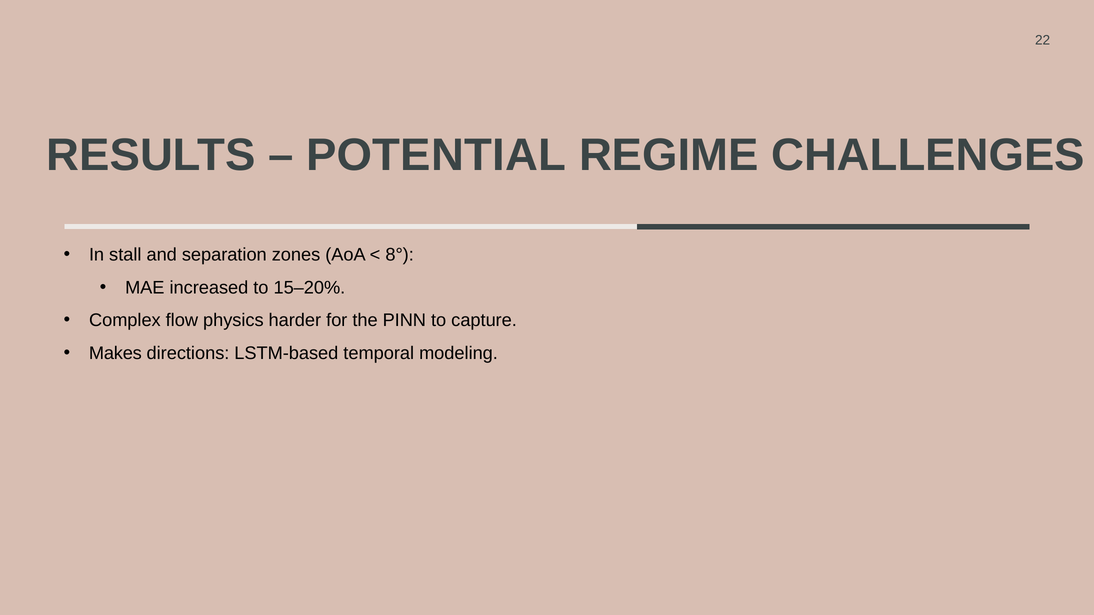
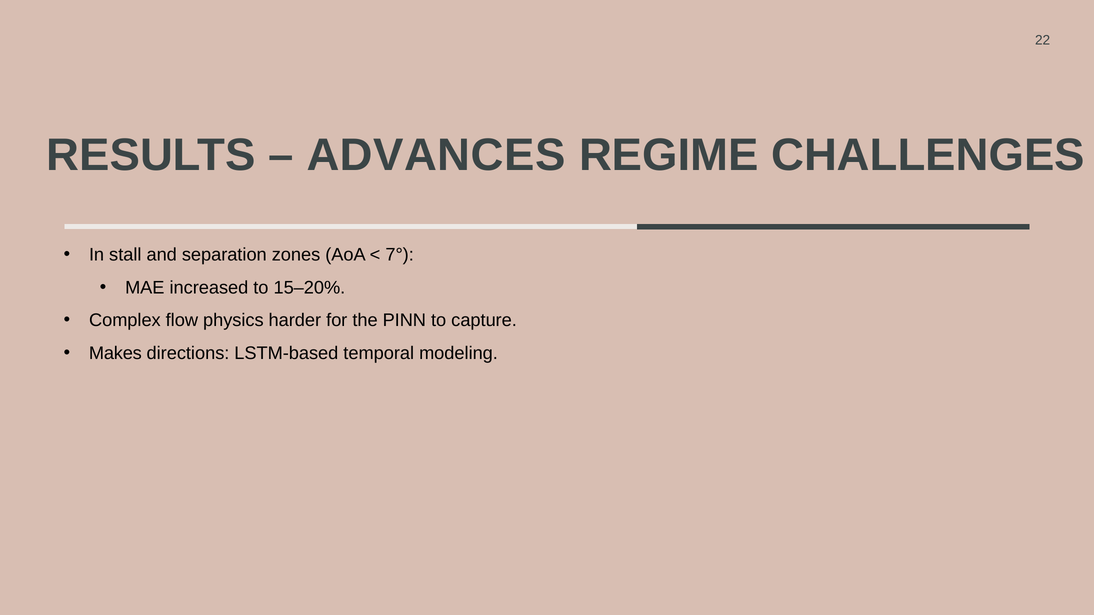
POTENTIAL: POTENTIAL -> ADVANCES (436, 155)
8°: 8° -> 7° (400, 255)
